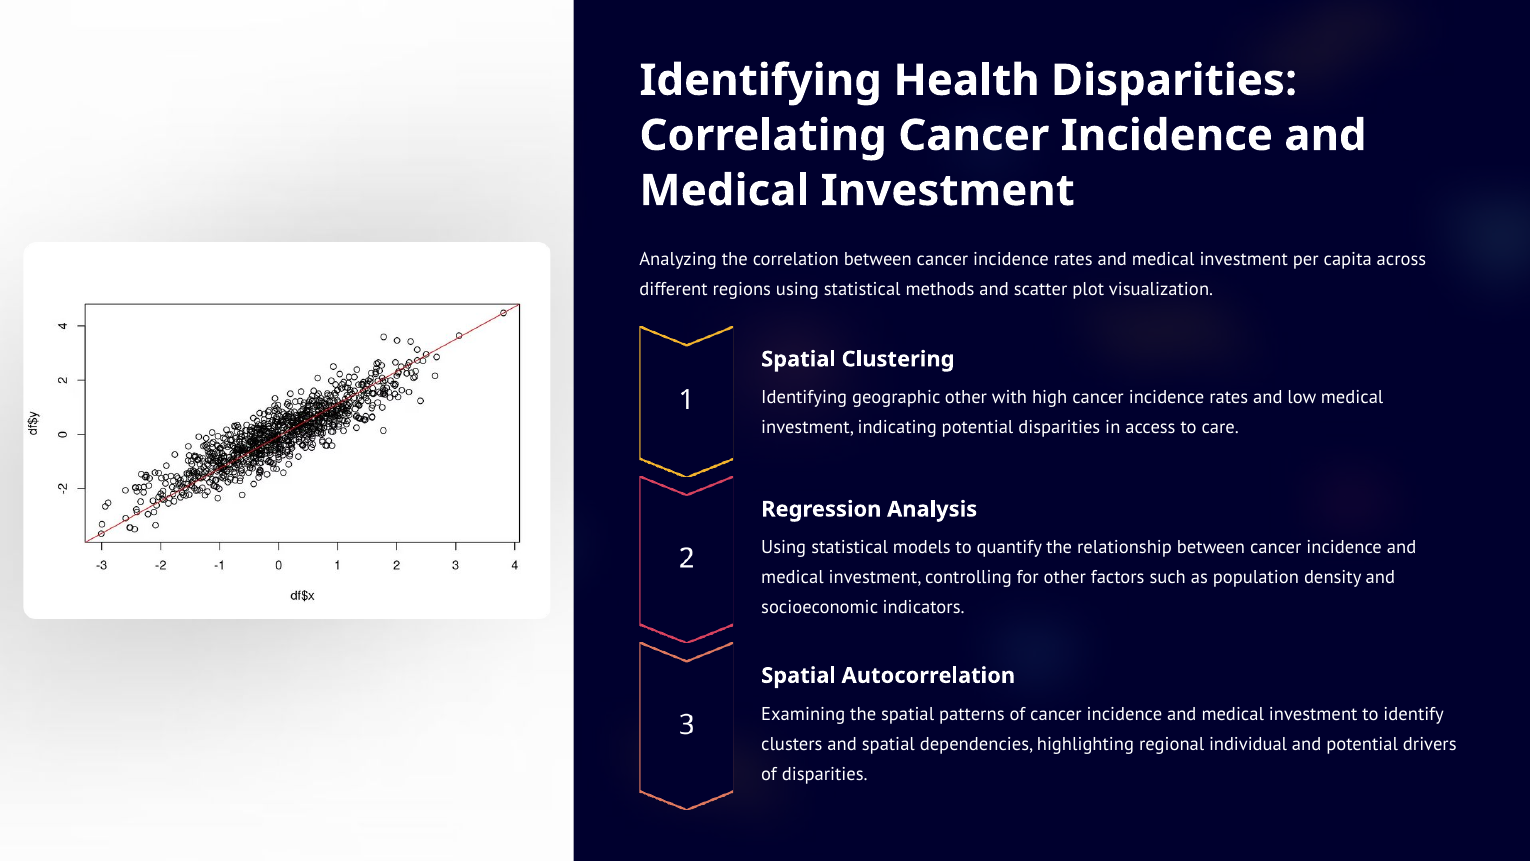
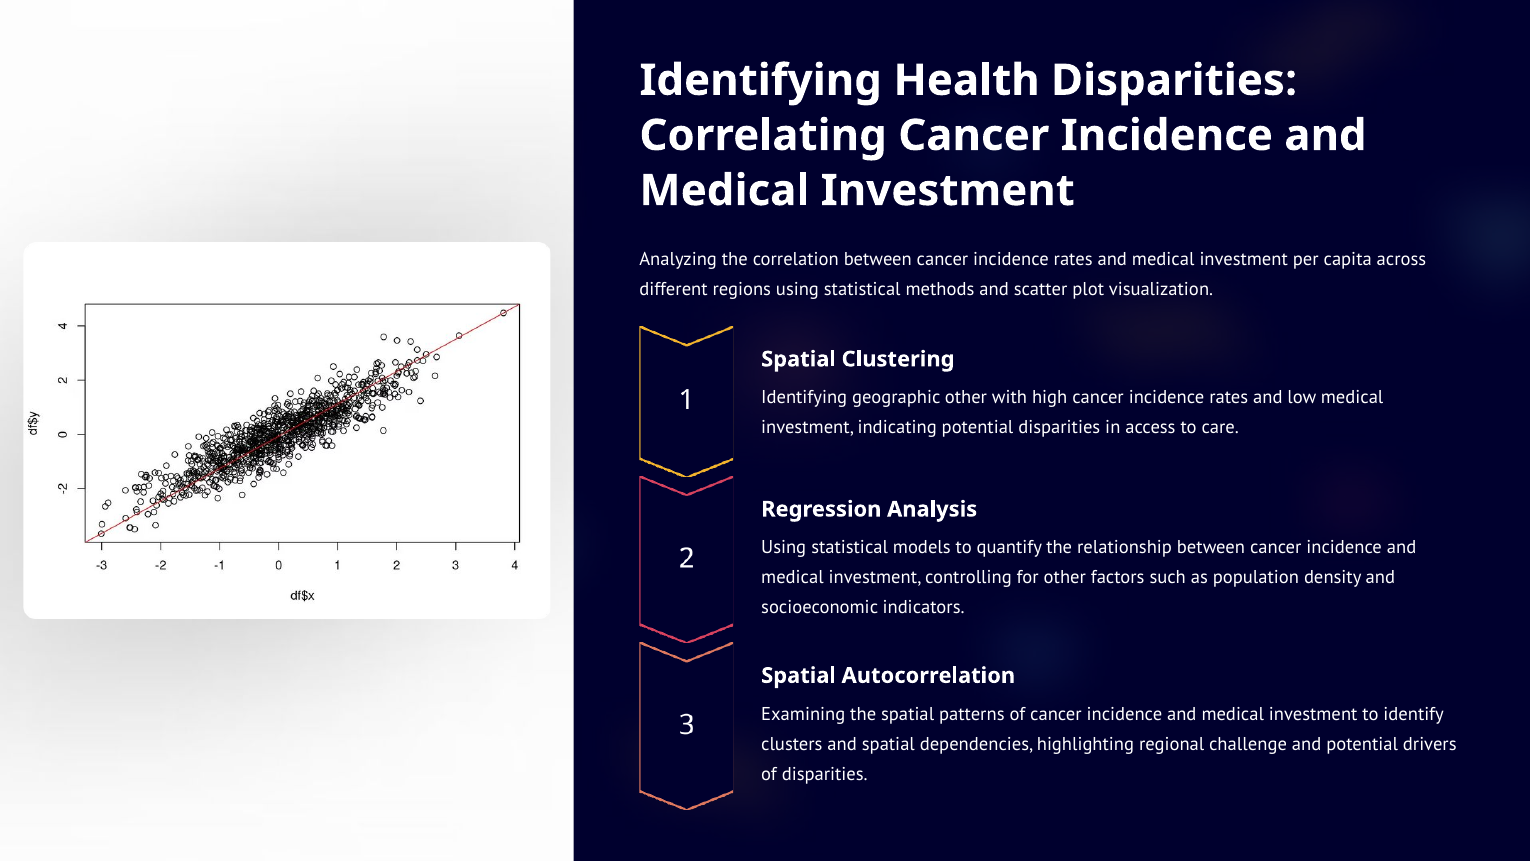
individual: individual -> challenge (1248, 744)
